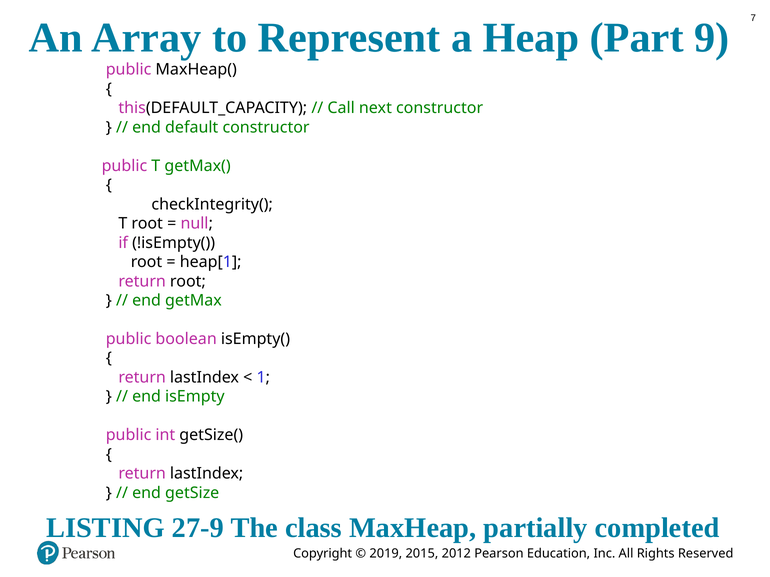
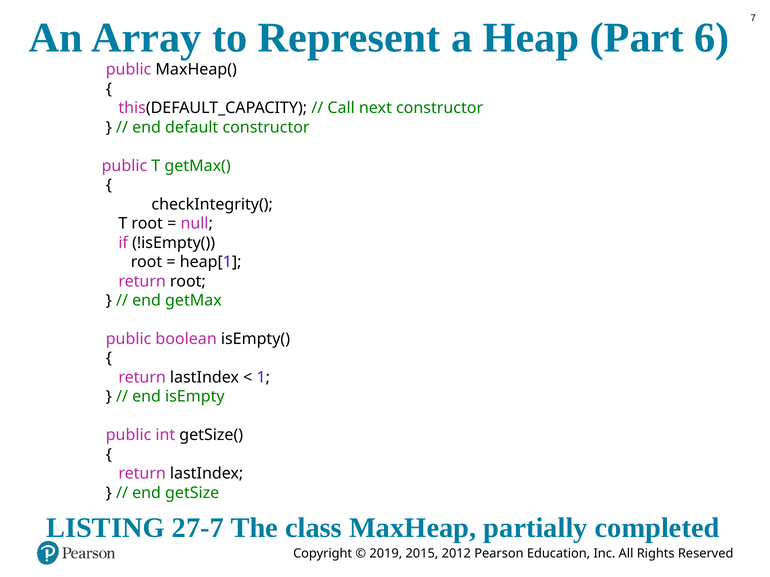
9: 9 -> 6 (712, 38)
27-9: 27-9 -> 27-7 (198, 528)
